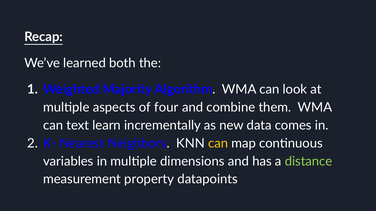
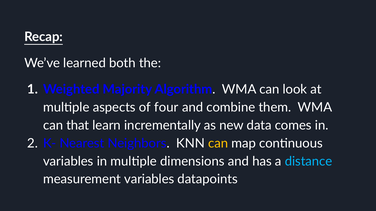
can text: text -> that (78, 126)
distance colour: light green -> light blue (309, 162)
measurement property: property -> variables (149, 180)
